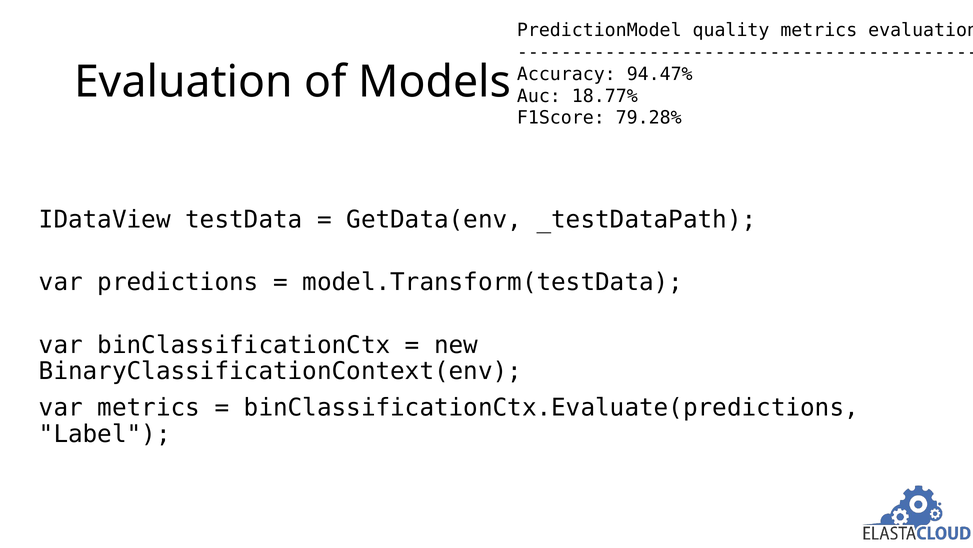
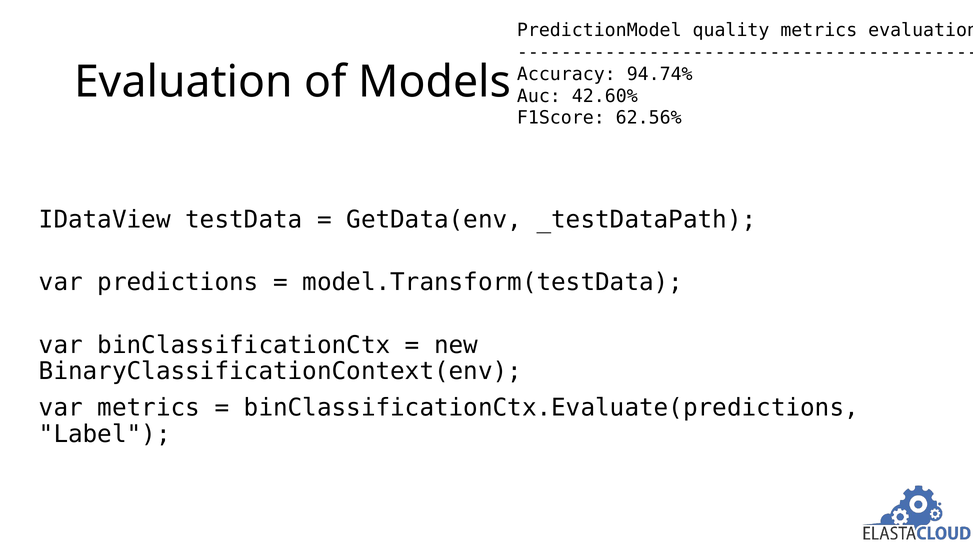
94.47%: 94.47% -> 94.74% (660, 74)
18.77%: 18.77% -> 42.60% (605, 96)
79.28%: 79.28% -> 62.56% (649, 118)
